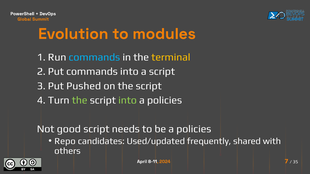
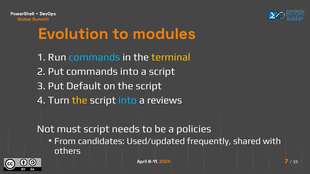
Pushed: Pushed -> Default (84, 86)
the colour: light green -> yellow (80, 101)
into colour: light green -> light blue (128, 101)
policies: policies -> reviews (165, 101)
good: good -> must (69, 129)
Repo: Repo -> From (65, 141)
